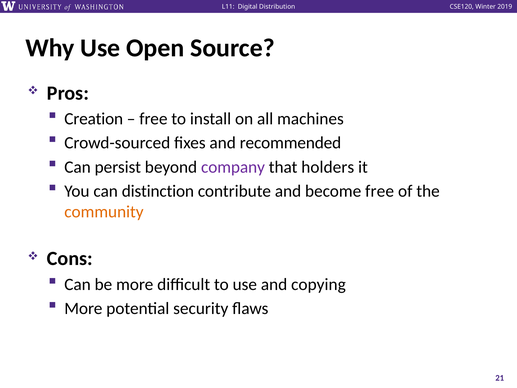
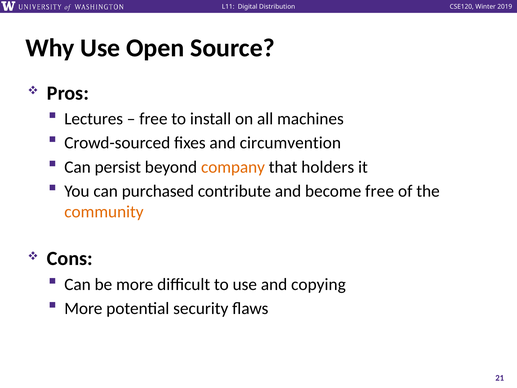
Creation: Creation -> Lectures (94, 119)
recommended: recommended -> circumvention (290, 143)
company colour: purple -> orange (233, 167)
distinction: distinction -> purchased (158, 191)
